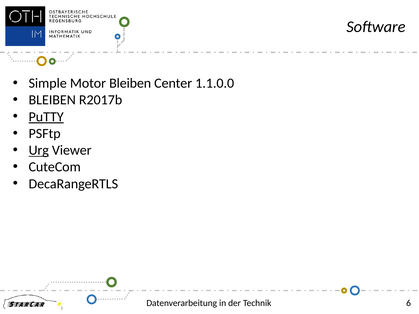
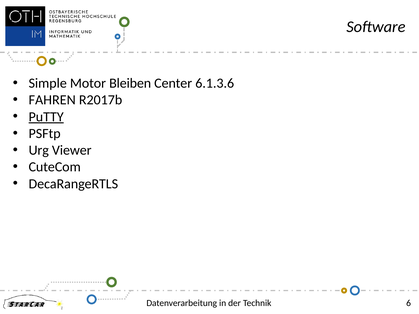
1.1.0.0: 1.1.0.0 -> 6.1.3.6 (215, 83)
BLEIBEN: BLEIBEN -> FAHREN (52, 100)
Urg underline: present -> none (39, 150)
